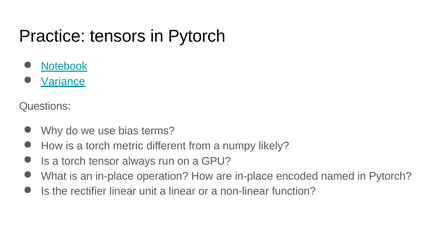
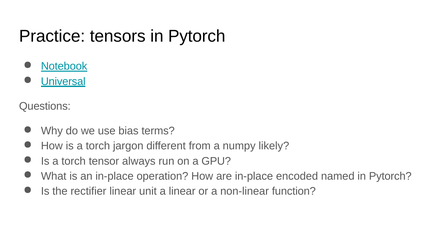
Variance: Variance -> Universal (63, 81)
metric: metric -> jargon (128, 146)
